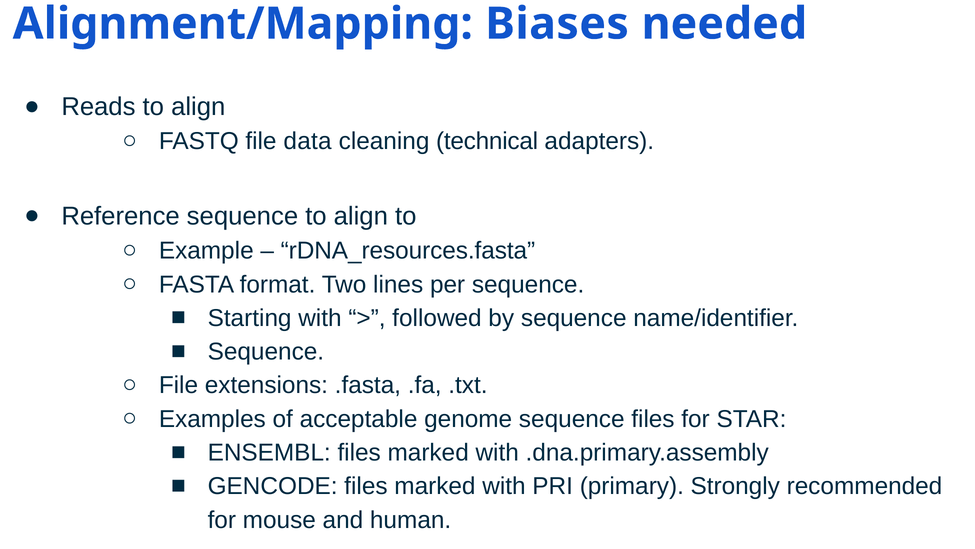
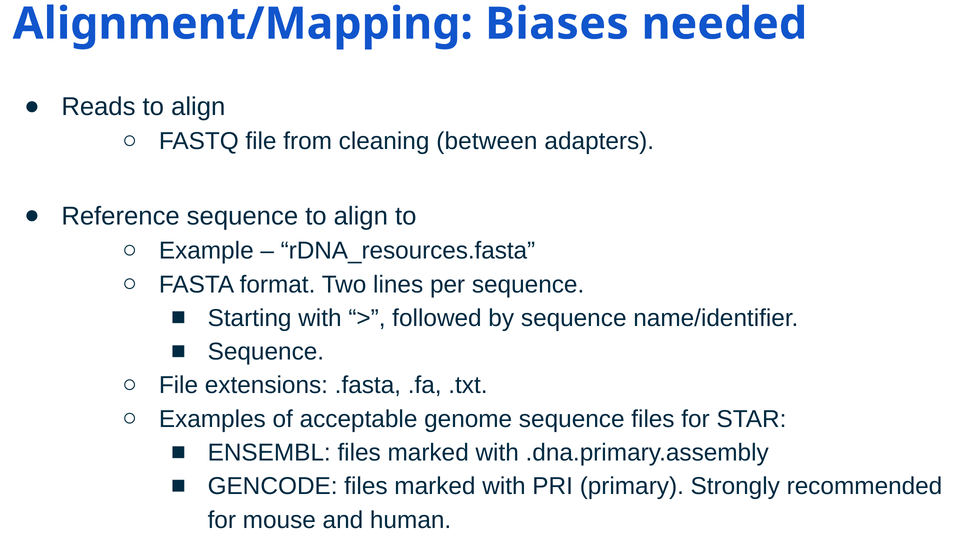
data: data -> from (308, 141)
technical: technical -> between (487, 141)
